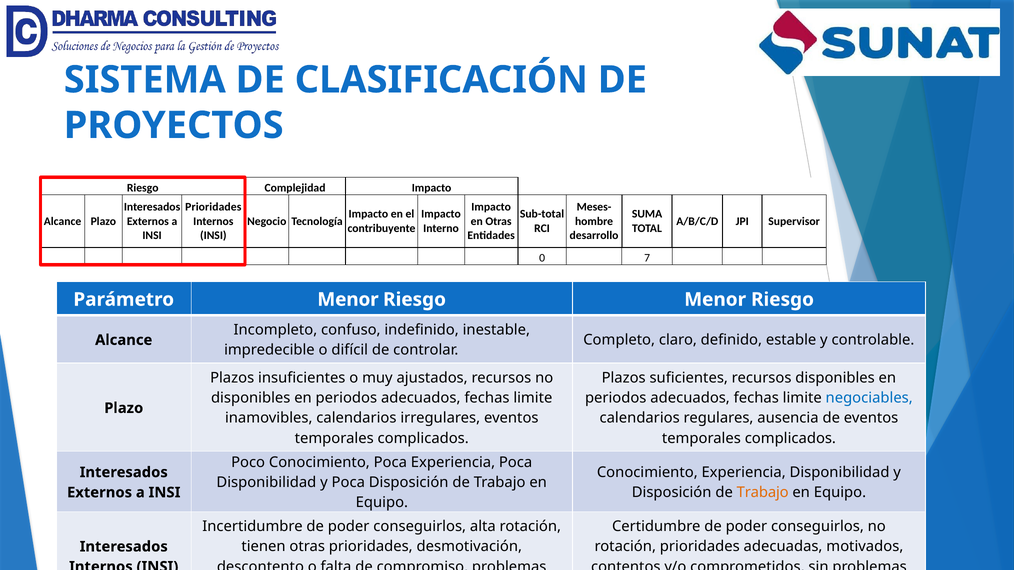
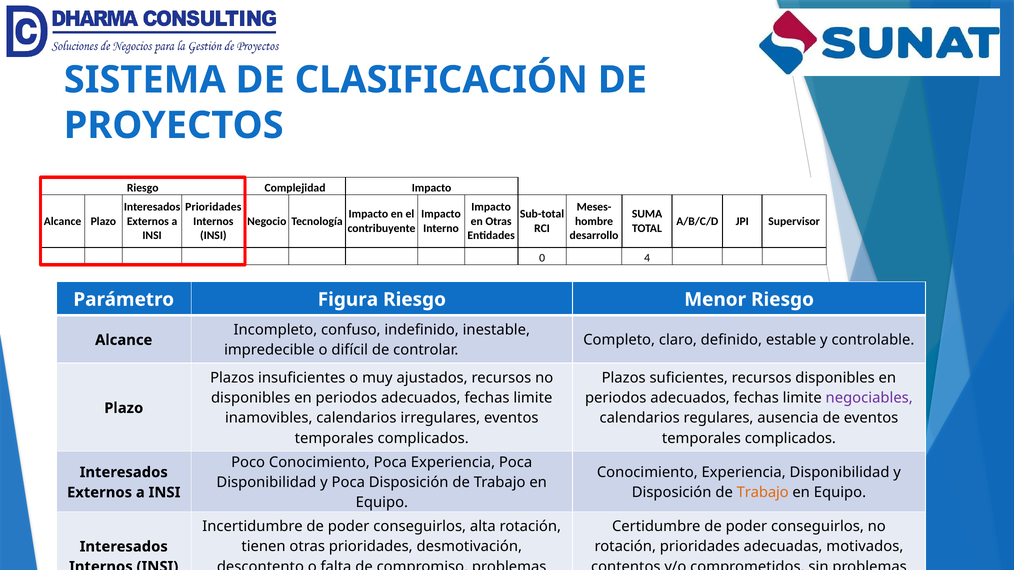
7: 7 -> 4 (647, 258)
Parámetro Menor: Menor -> Figura (348, 300)
negociables colour: blue -> purple (869, 398)
